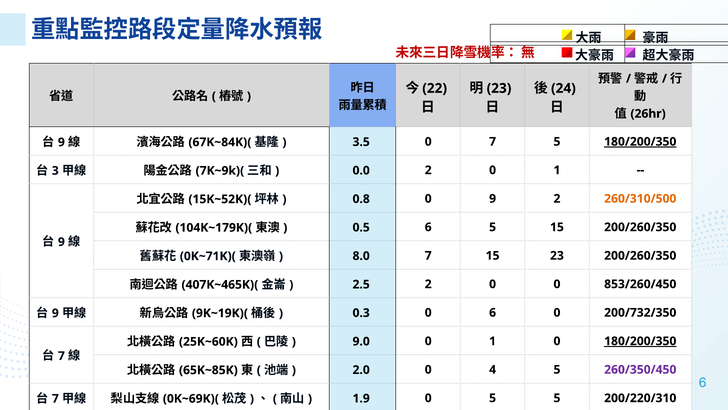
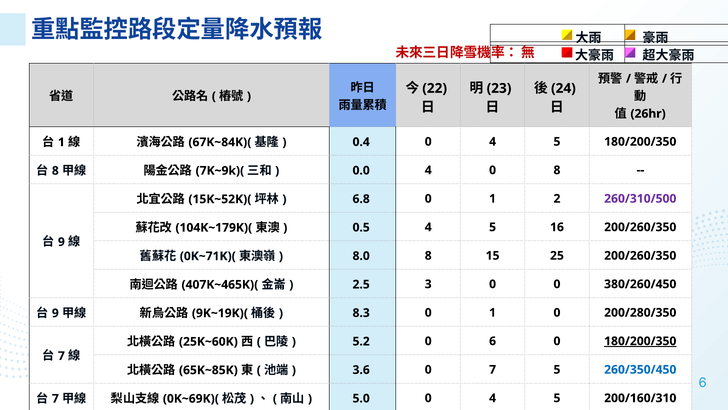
9: 9 -> 1 (61, 142)
3.5: 3.5 -> 0.4 (361, 142)
7: 7 -> 4 (493, 142)
180/200/350 underline: present -> none (640, 142)
3: 3 -> 8 (55, 171)
0.0 2: 2 -> 4 (428, 170)
1: 1 -> 8 (557, 170)
0.8: 0.8 -> 6.8 (361, 199)
9: 9 -> 1 (493, 198)
260/310/500 colour: orange -> purple (640, 198)
0.5 6: 6 -> 4 (428, 227)
5 15: 15 -> 16 (557, 227)
8.0 7: 7 -> 8 (428, 255)
15 23: 23 -> 25 (557, 255)
2.5 2: 2 -> 3 (428, 284)
853/260/450: 853/260/450 -> 380/260/450 (640, 284)
0.3: 0.3 -> 8.3 (361, 313)
6: 6 -> 1 (493, 312)
200/732/350: 200/732/350 -> 200/280/350 (640, 312)
9.0: 9.0 -> 5.2 (361, 341)
1: 1 -> 6 (493, 341)
2.0: 2.0 -> 3.6 (361, 369)
0 4: 4 -> 7 (493, 369)
260/350/450 colour: purple -> blue (640, 369)
1.9: 1.9 -> 5.0 (361, 398)
5: 5 -> 4 (493, 398)
200/220/310: 200/220/310 -> 200/160/310 (640, 398)
